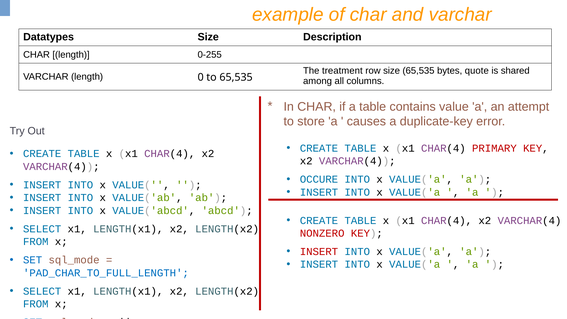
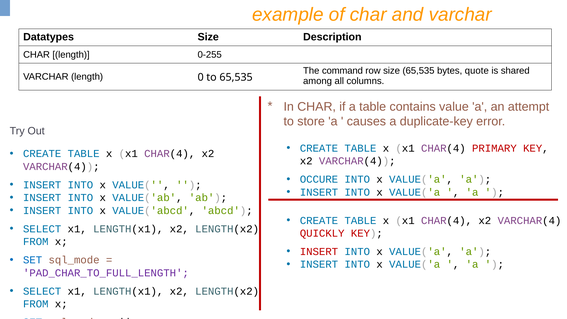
treatment: treatment -> command (342, 71)
NONZERO: NONZERO -> QUICKLY (322, 233)
PAD_CHAR_TO_FULL_LENGTH colour: blue -> purple (106, 273)
